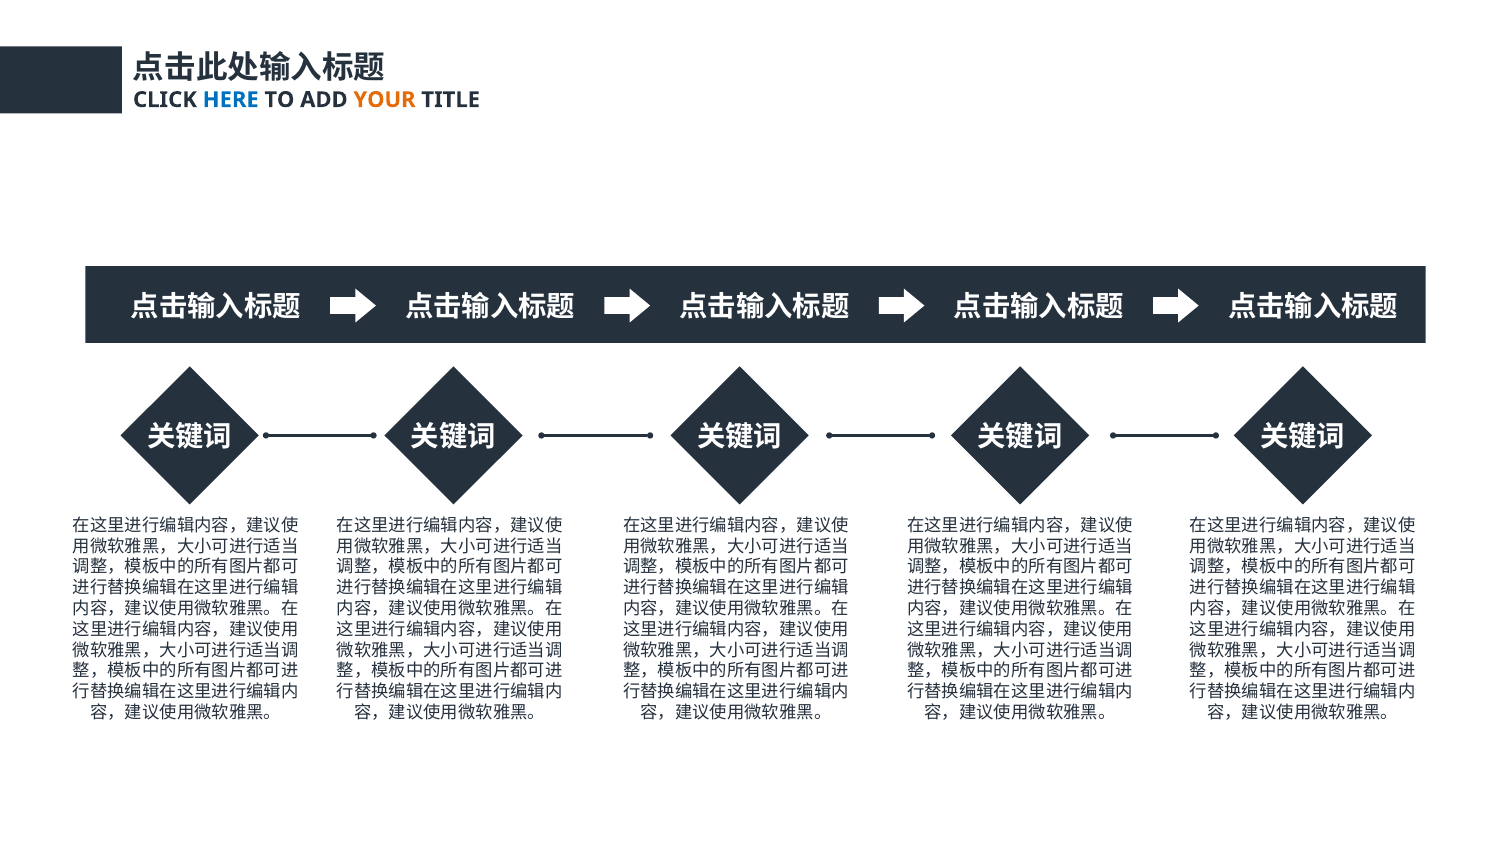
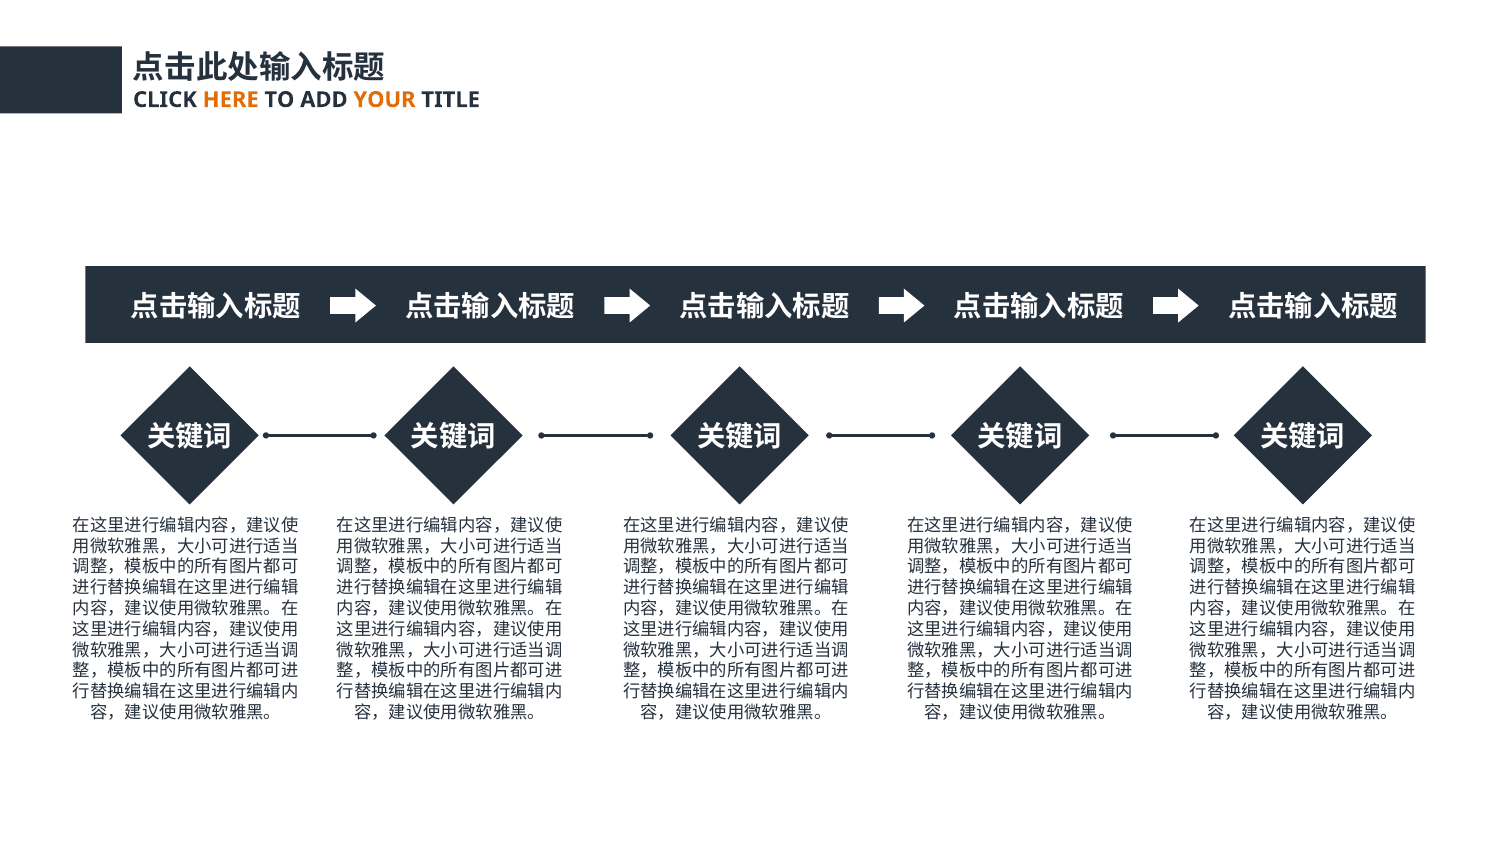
HERE colour: blue -> orange (231, 100)
